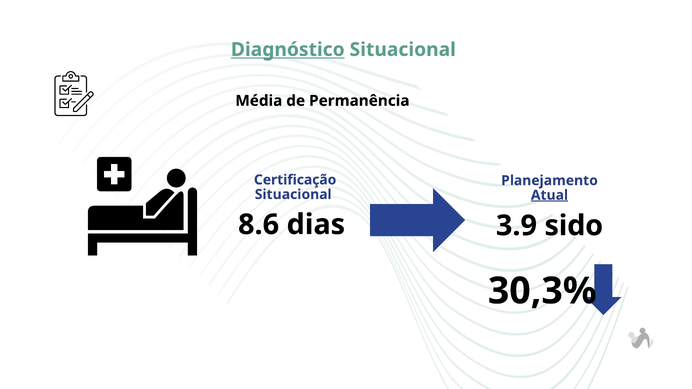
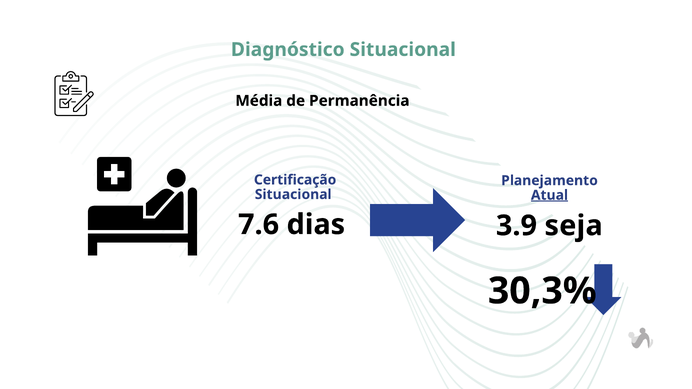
Diagnóstico underline: present -> none (288, 50)
8.6: 8.6 -> 7.6 (259, 225)
sido: sido -> seja (574, 226)
